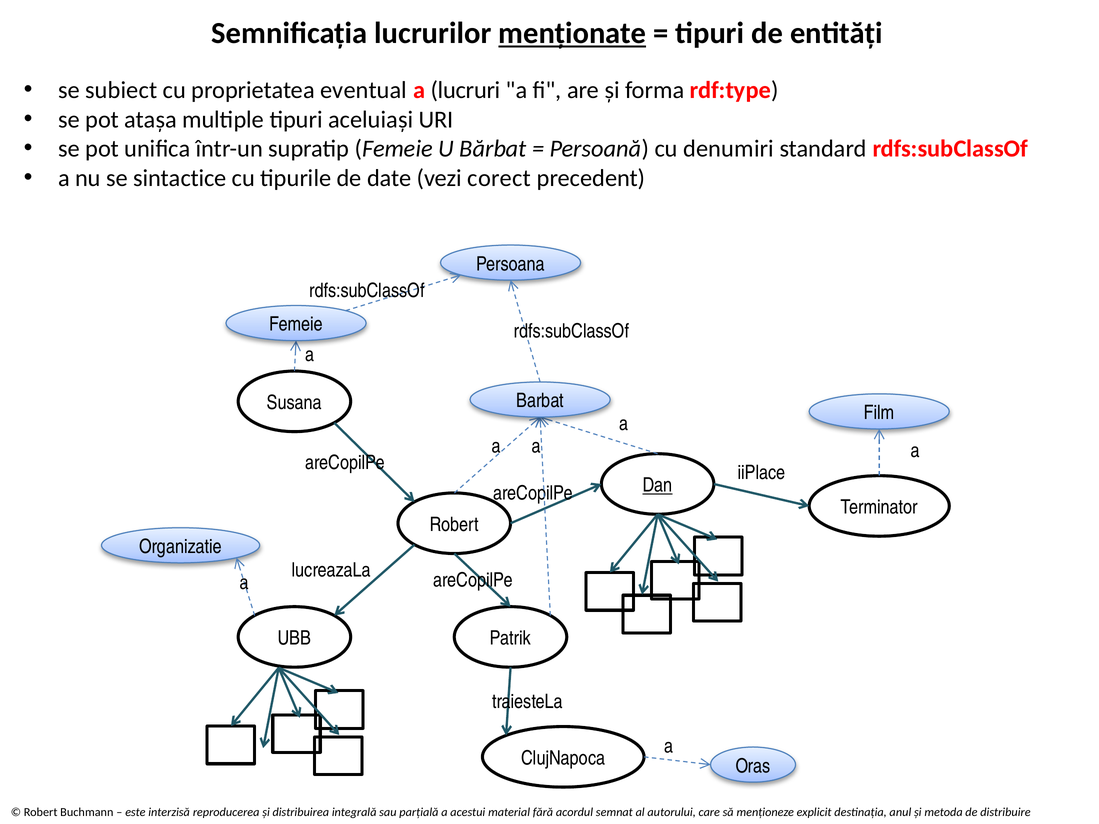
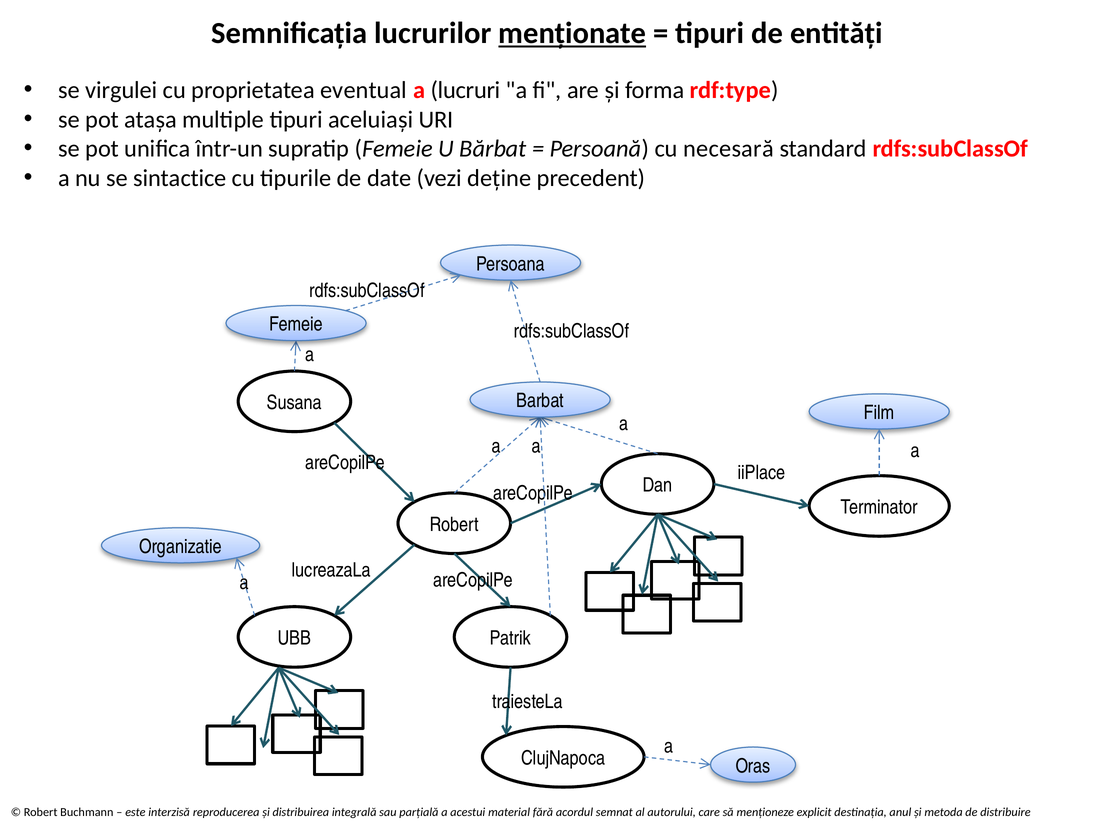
subiect: subiect -> virgulei (121, 90)
denumiri: denumiri -> necesară (729, 149)
corect: corect -> deține (499, 178)
Dan underline: present -> none (658, 485)
